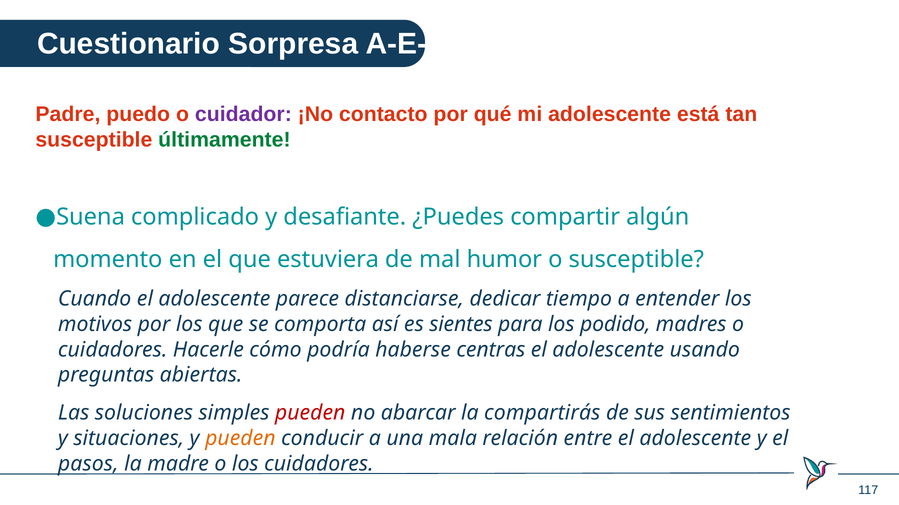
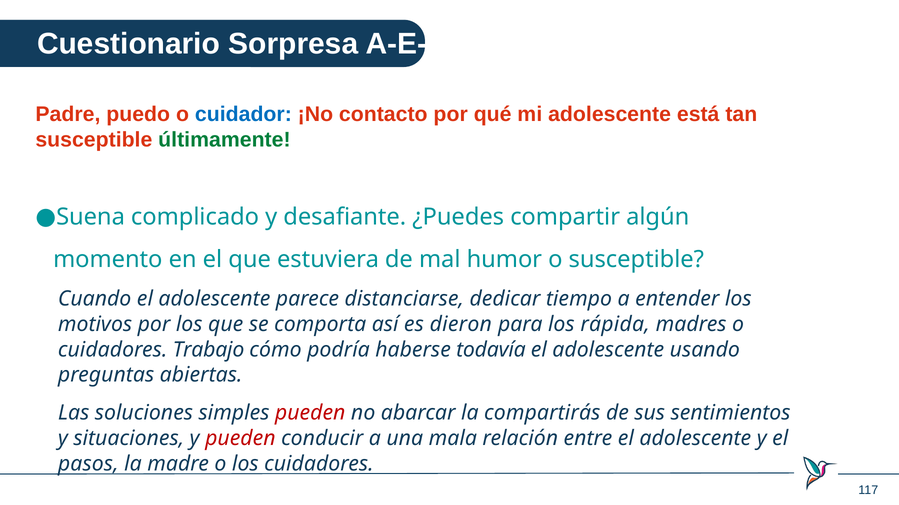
cuidador colour: purple -> blue (243, 114)
sientes: sientes -> dieron (461, 325)
podido: podido -> rápida (615, 325)
Hacerle: Hacerle -> Trabajo (208, 350)
centras: centras -> todavía (491, 350)
pueden colour: orange -> red (240, 439)
